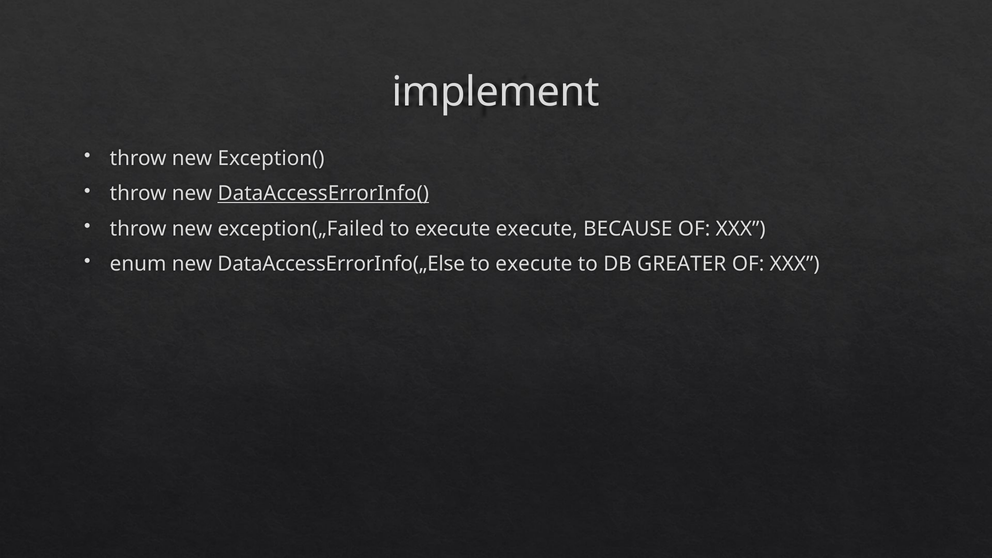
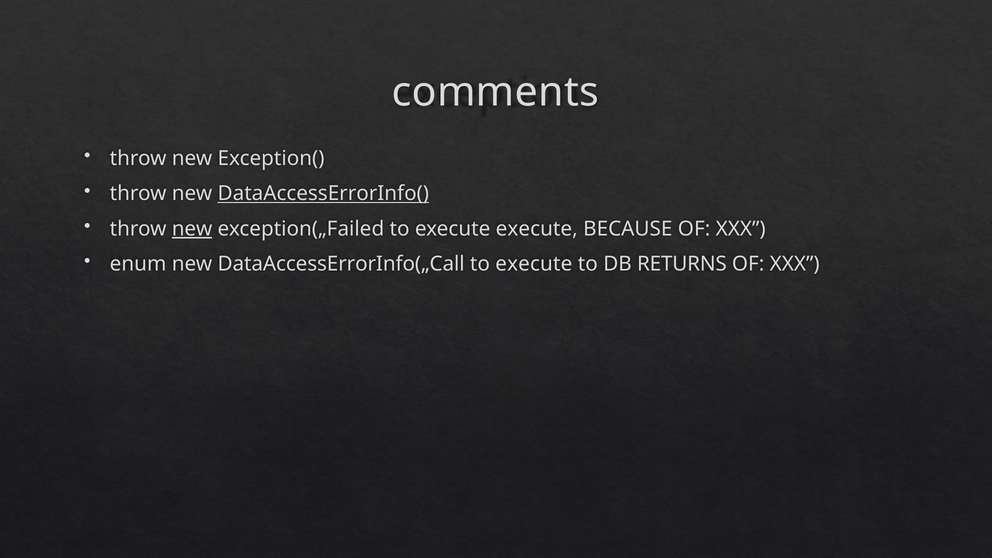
implement: implement -> comments (495, 92)
new underline: none -> present (192, 229)
DataAccessErrorInfo(„Else: DataAccessErrorInfo(„Else -> DataAccessErrorInfo(„Call (341, 264)
GREATER: GREATER -> RETURNS (682, 264)
